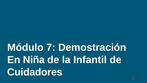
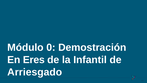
7: 7 -> 0 (51, 47)
Niña: Niña -> Eres (34, 60)
Cuidadores: Cuidadores -> Arriesgado (35, 72)
